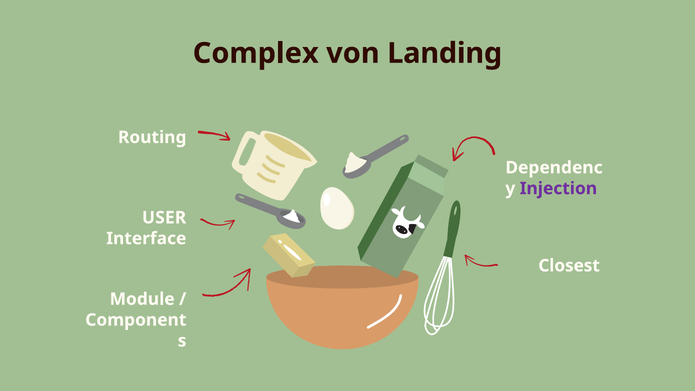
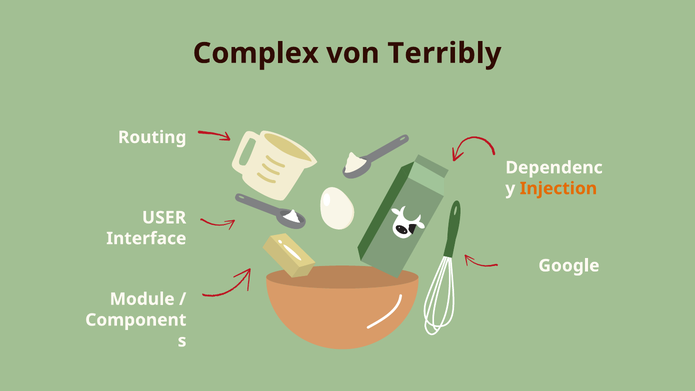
Landing: Landing -> Terribly (444, 53)
Injection colour: purple -> orange (558, 188)
Closest: Closest -> Google (569, 266)
